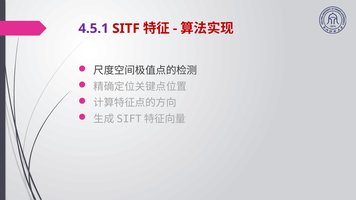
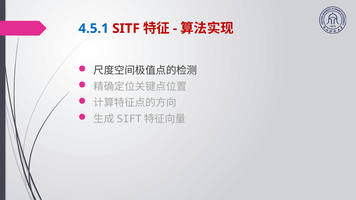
4.5.1 colour: purple -> blue (94, 29)
